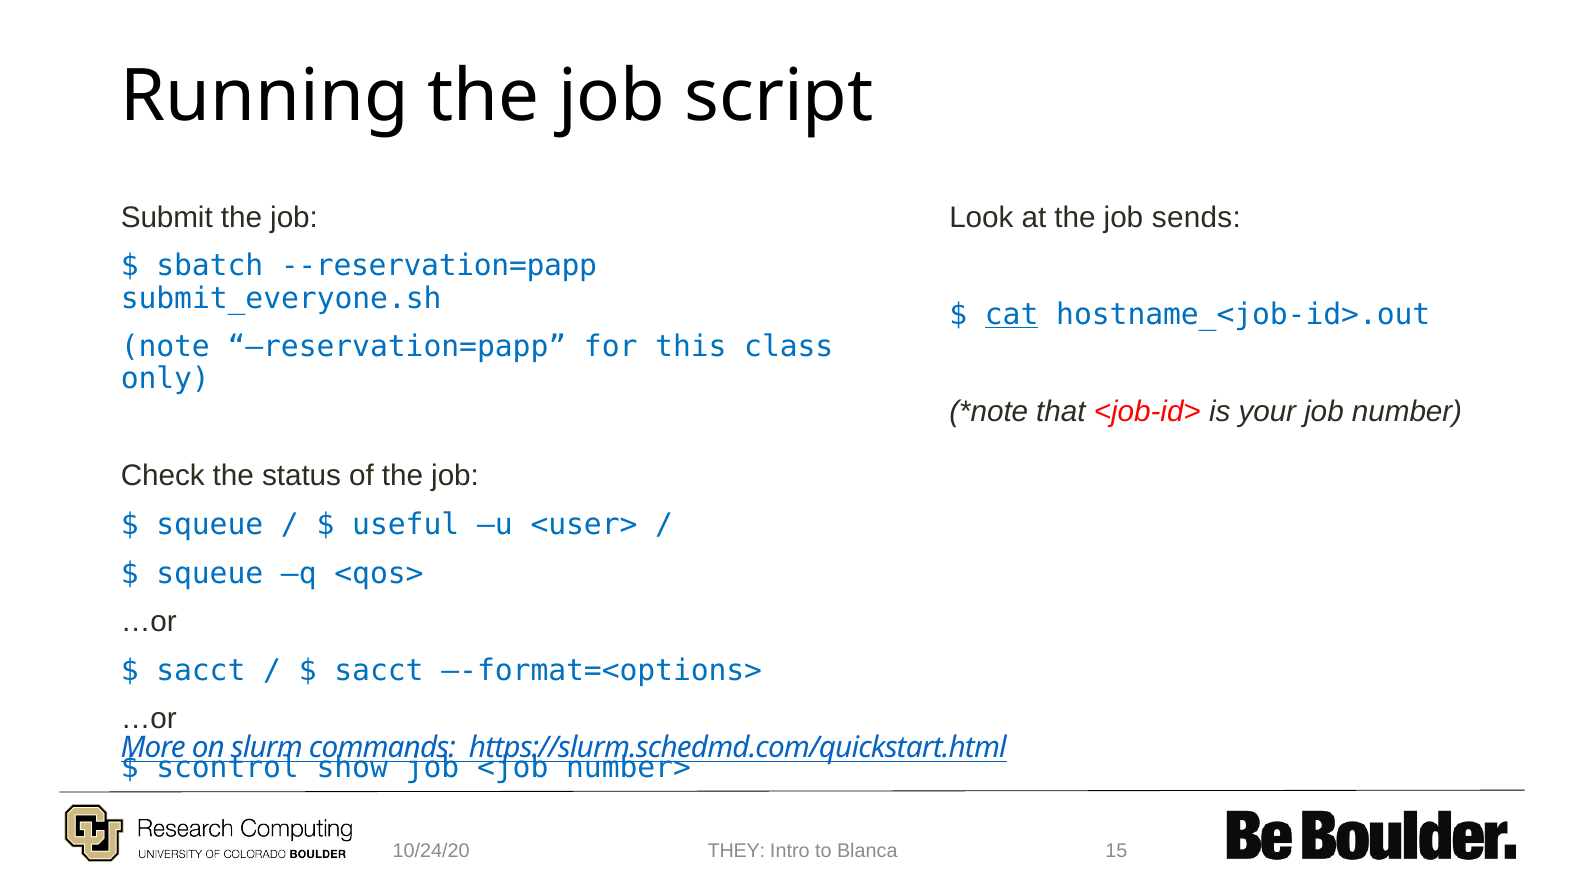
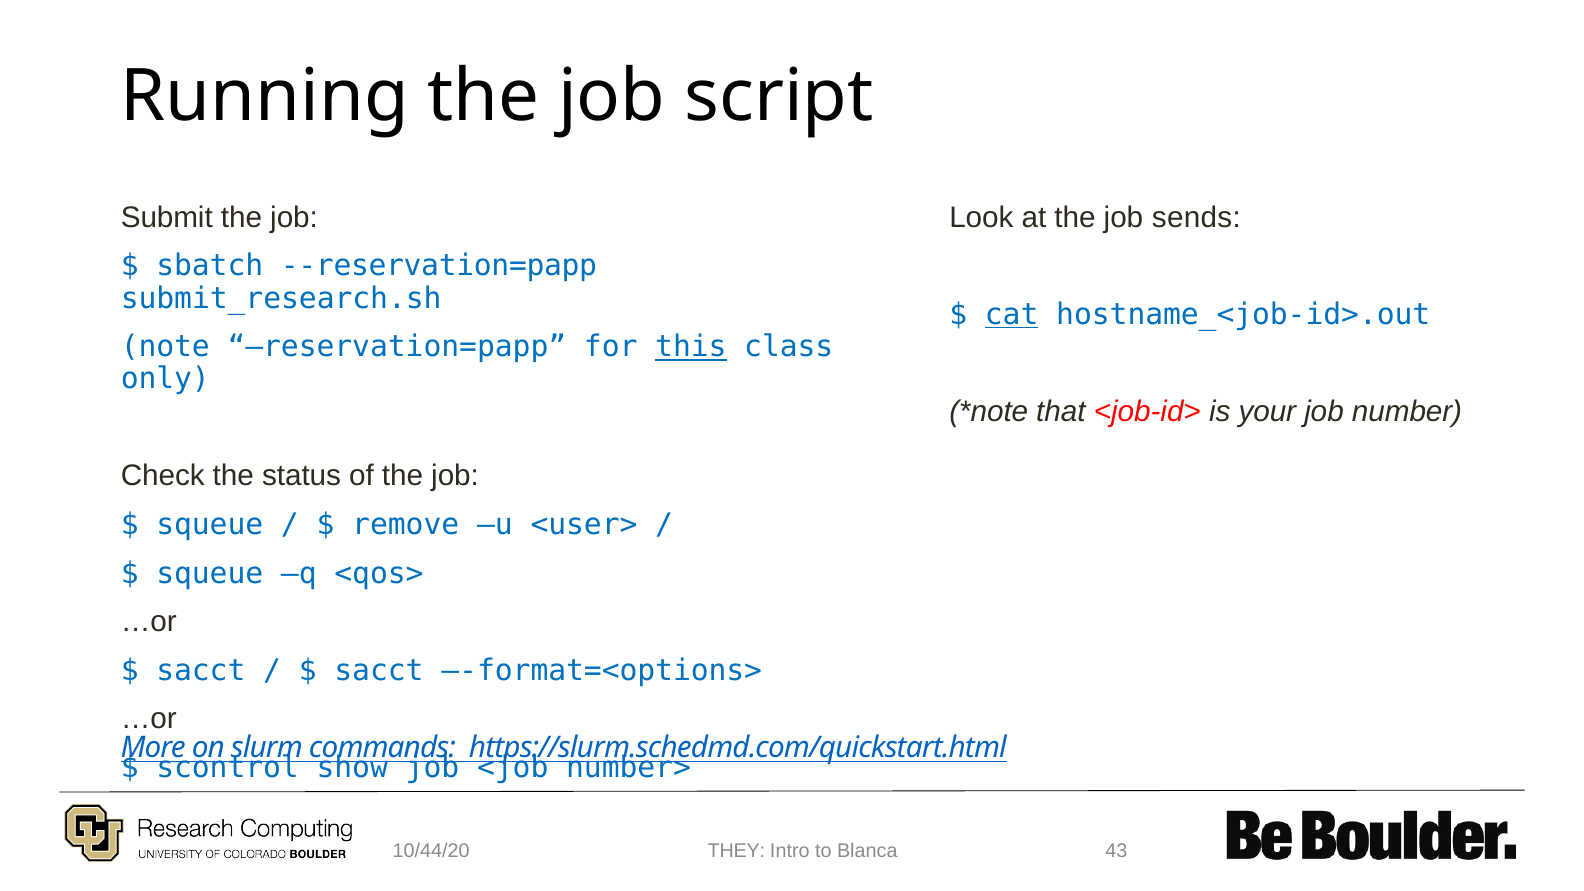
submit_everyone.sh: submit_everyone.sh -> submit_research.sh (281, 298)
this underline: none -> present (691, 347)
useful: useful -> remove (406, 525)
10/24/20: 10/24/20 -> 10/44/20 (431, 851)
15: 15 -> 43 (1116, 851)
